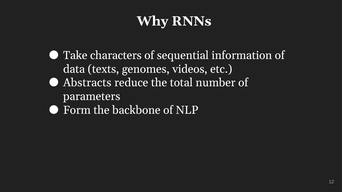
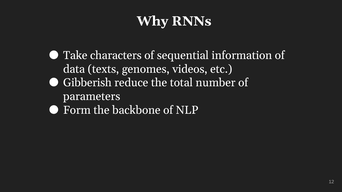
Abstracts: Abstracts -> Gibberish (87, 83)
